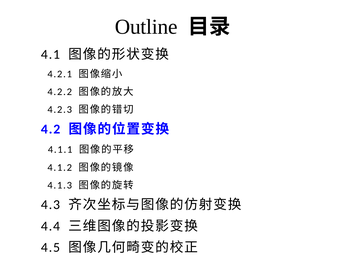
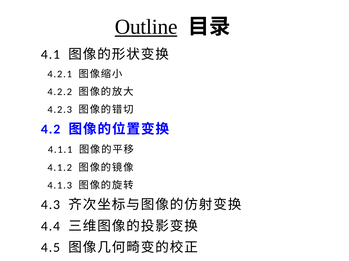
Outline underline: none -> present (146, 27)
